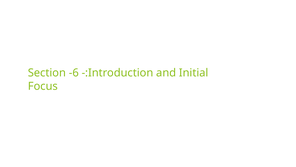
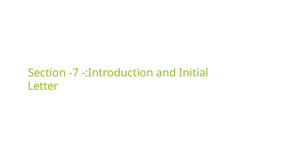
-6: -6 -> -7 (74, 73)
Focus: Focus -> Letter (43, 86)
